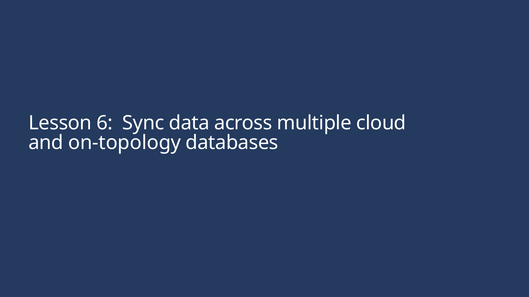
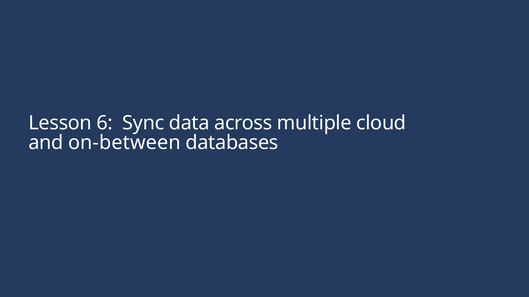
on-topology: on-topology -> on-between (124, 143)
